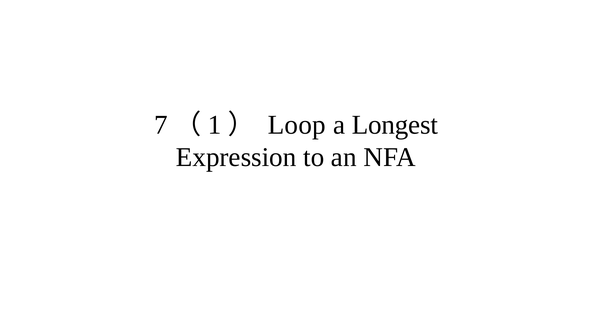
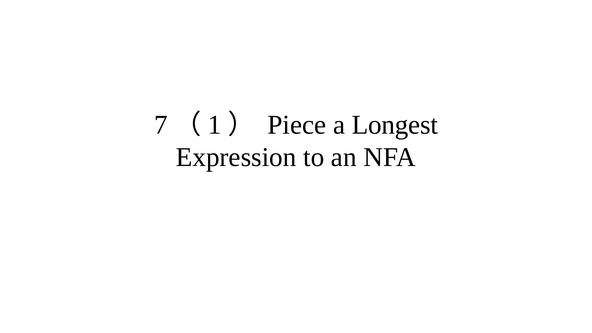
Loop: Loop -> Piece (297, 125)
